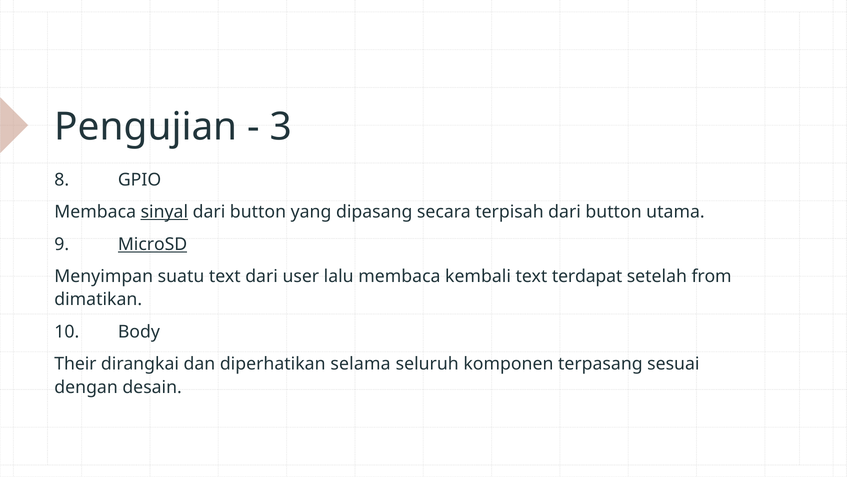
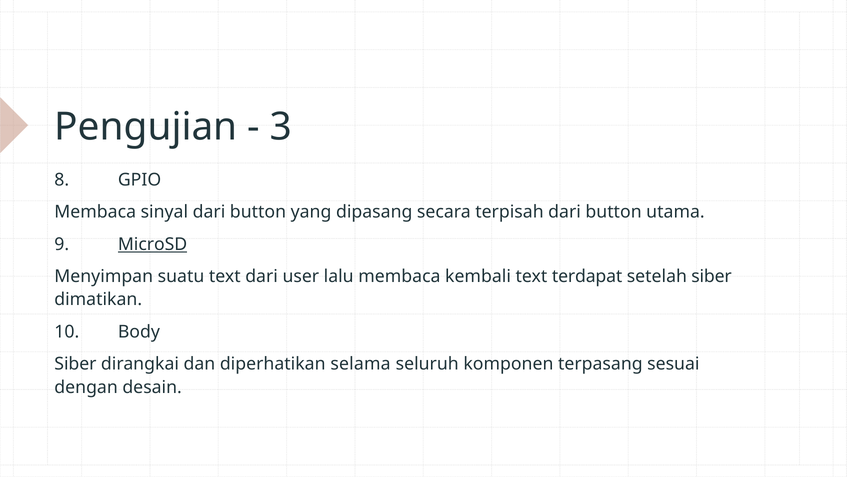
sinyal underline: present -> none (164, 212)
setelah from: from -> siber (712, 276)
Their: Their -> Siber (75, 364)
